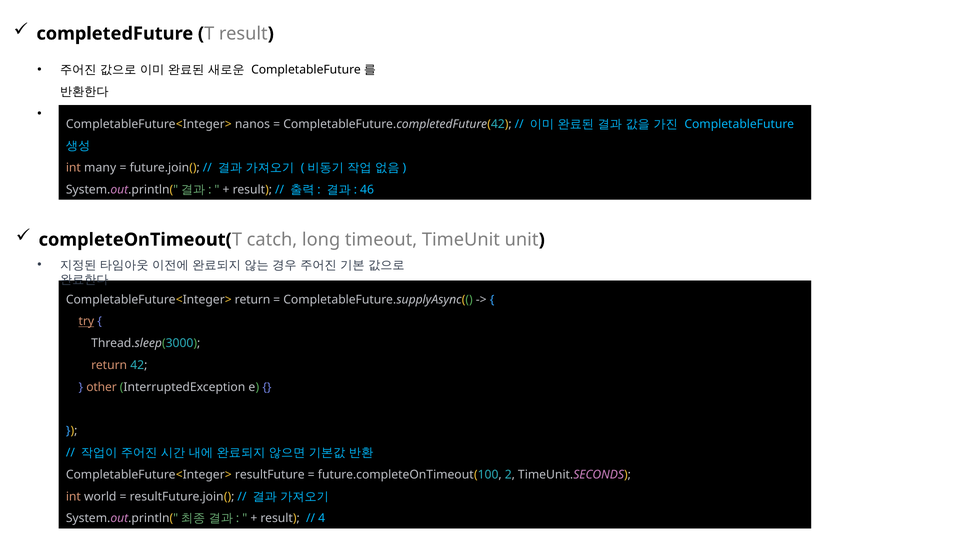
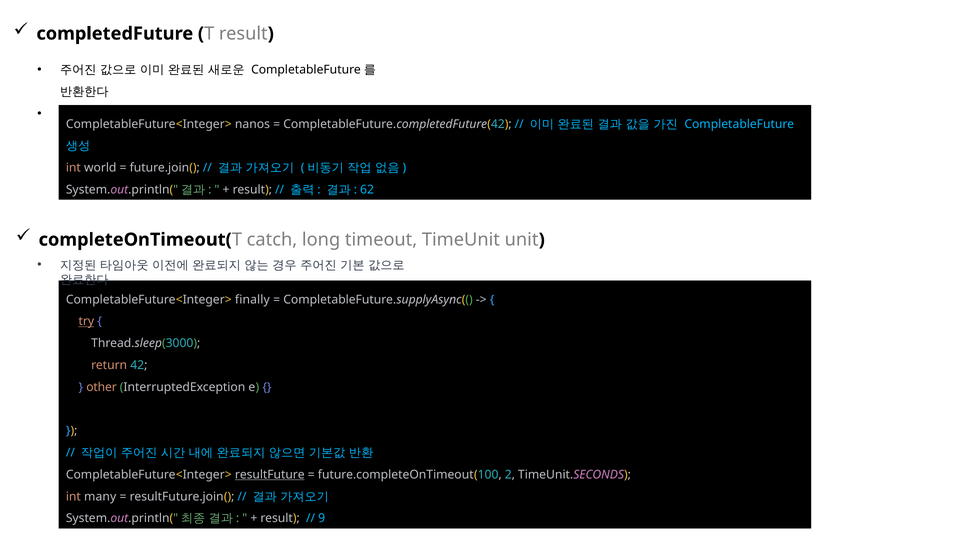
many: many -> world (100, 168)
46: 46 -> 62 (367, 190)
CompletableFuture<Integer> return: return -> finally (252, 299)
resultFuture underline: none -> present (270, 474)
world: world -> many (100, 496)
4: 4 -> 9 (322, 518)
